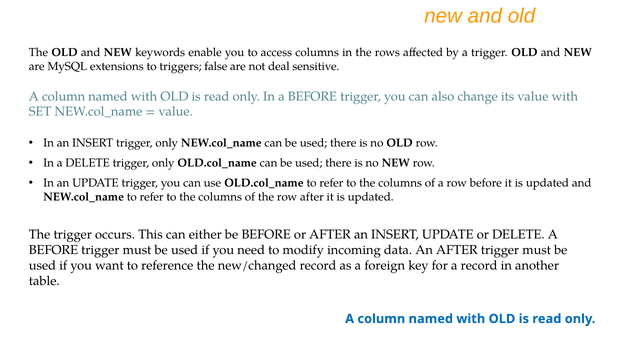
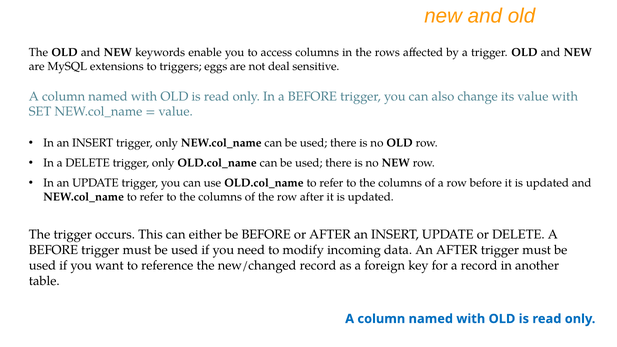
false: false -> eggs (216, 66)
